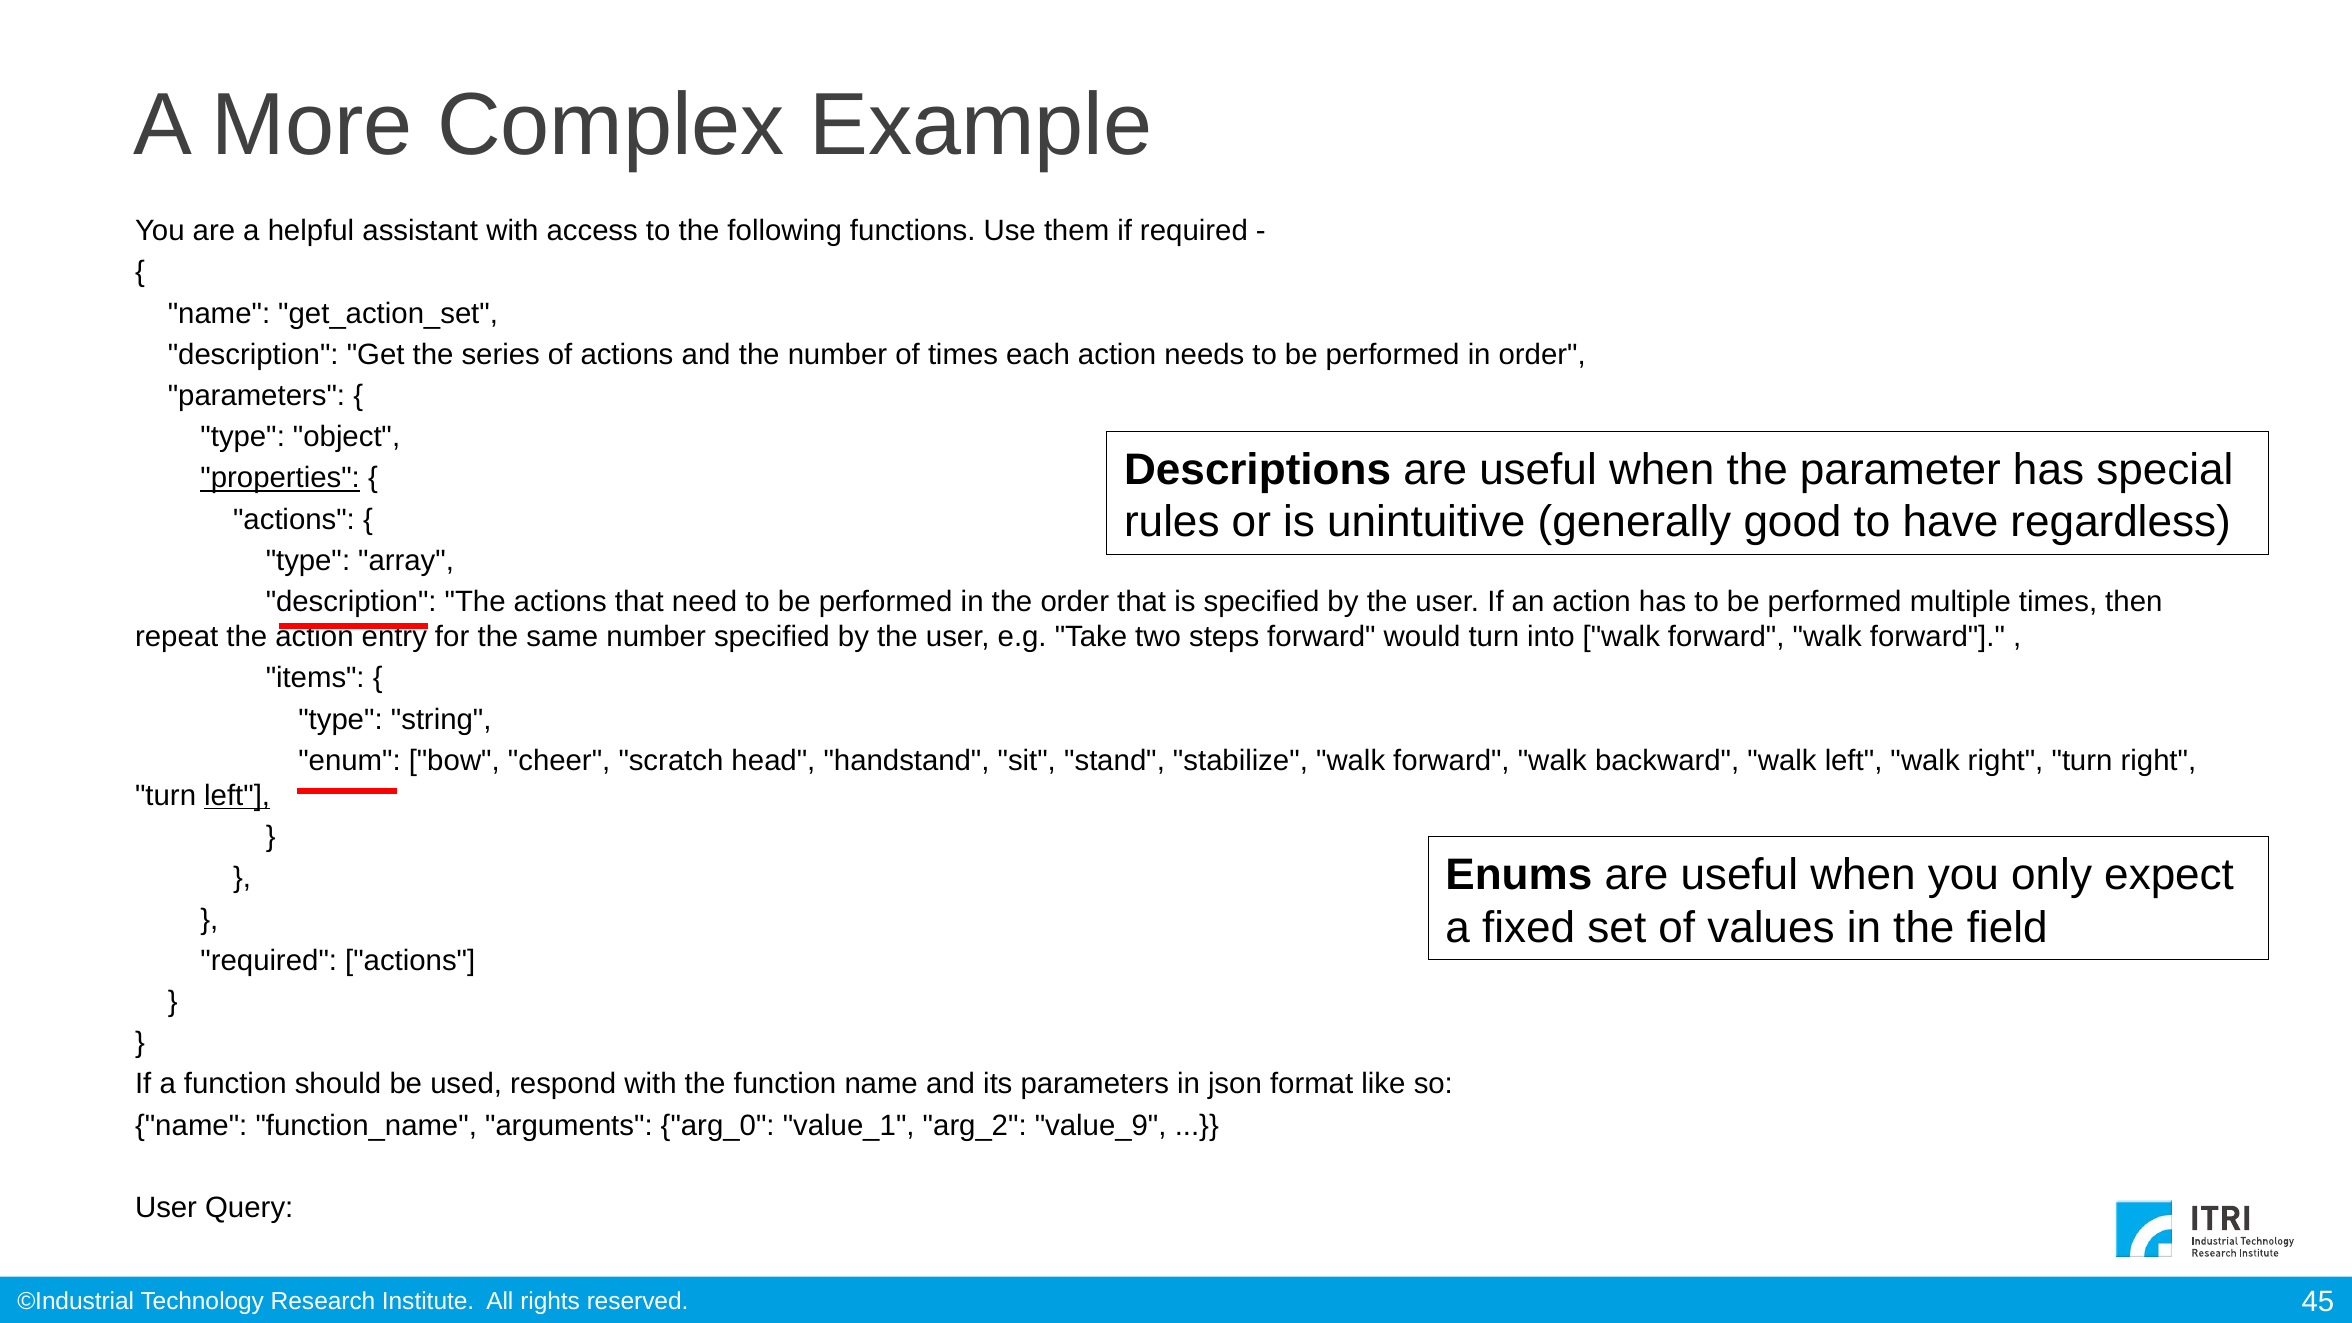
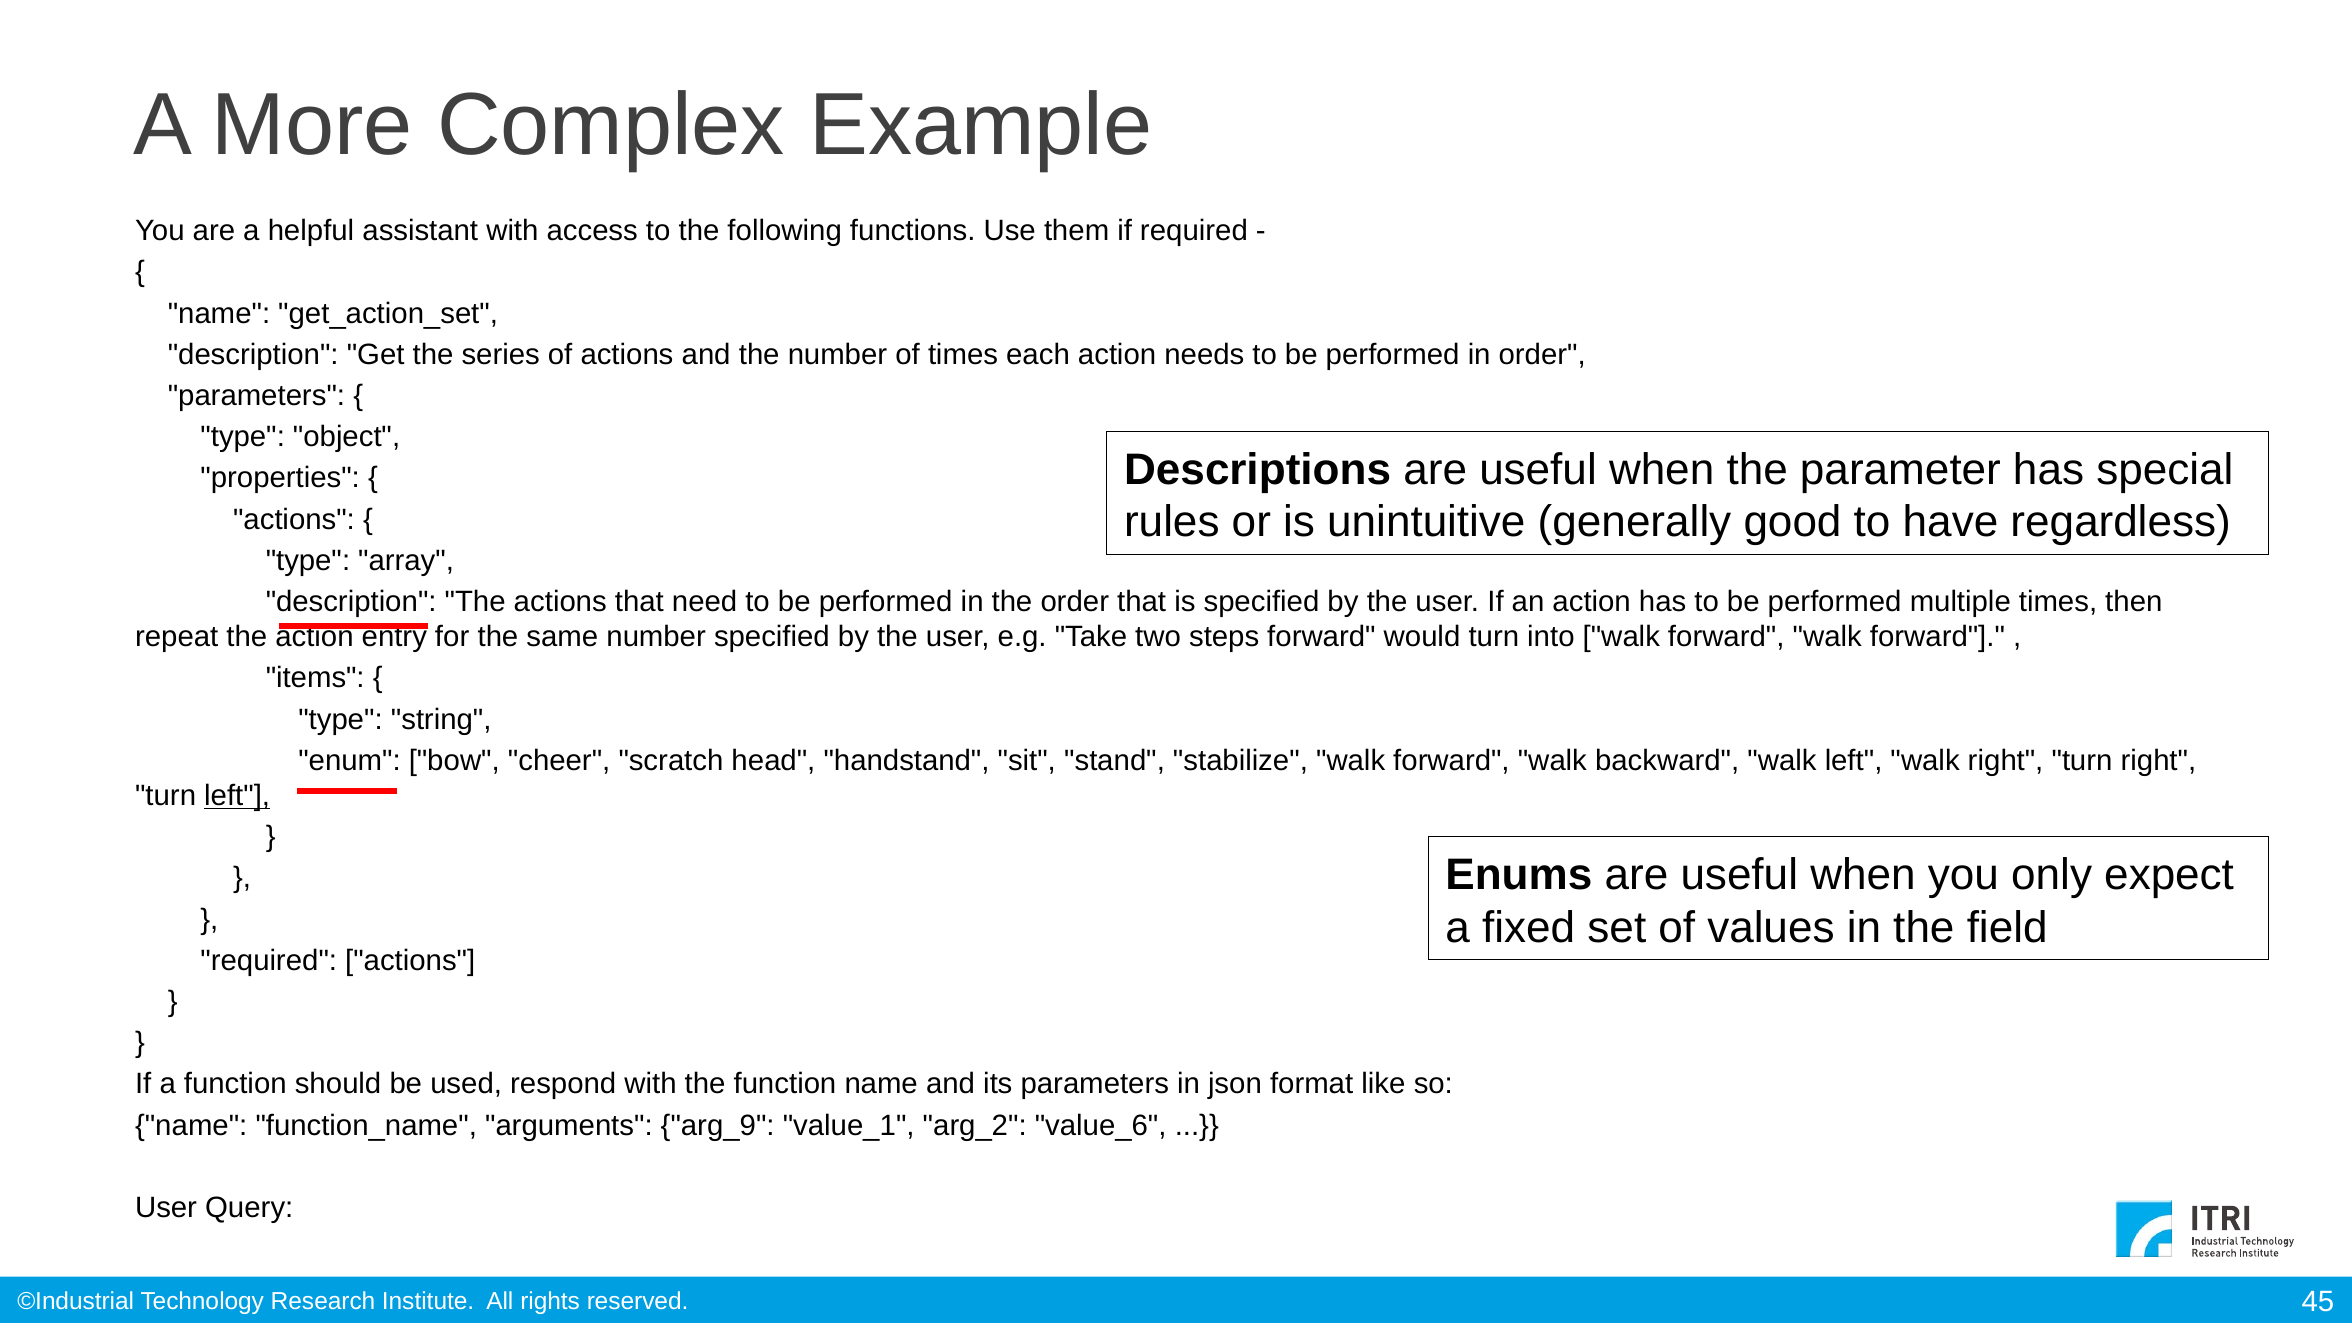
properties underline: present -> none (280, 478)
arg_0: arg_0 -> arg_9 (718, 1125)
value_9: value_9 -> value_6 (1101, 1125)
